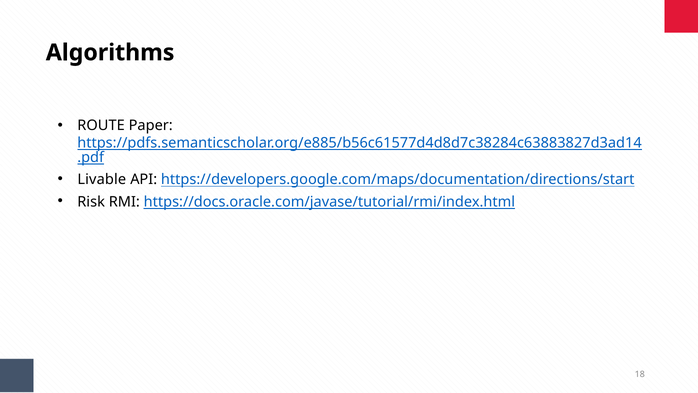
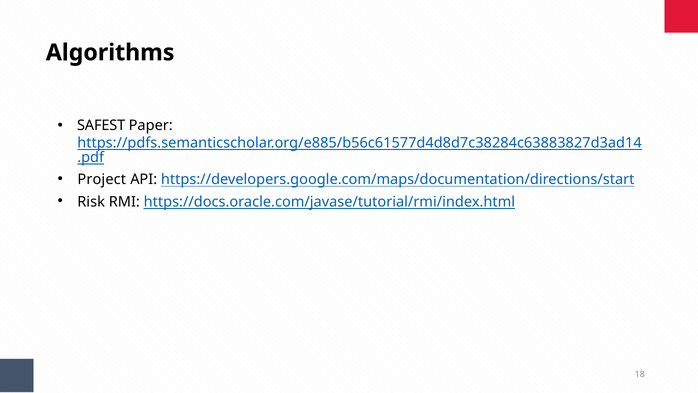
ROUTE: ROUTE -> SAFEST (101, 125)
Livable: Livable -> Project (102, 179)
